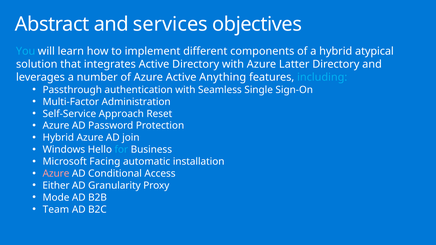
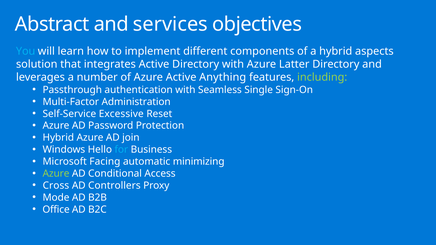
atypical: atypical -> aspects (374, 51)
including colour: light blue -> light green (322, 77)
Approach: Approach -> Excessive (121, 114)
installation: installation -> minimizing (199, 162)
Azure colour: pink -> light green (56, 174)
Either: Either -> Cross (56, 186)
Granularity: Granularity -> Controllers (114, 186)
Team: Team -> Office (56, 210)
